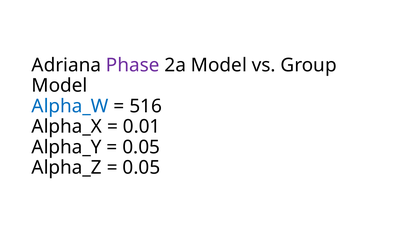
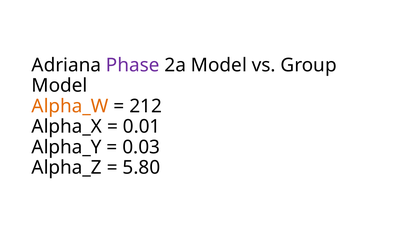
Alpha_W colour: blue -> orange (70, 106)
516: 516 -> 212 (146, 106)
0.05: 0.05 -> 0.03 (141, 147)
0.05: 0.05 -> 5.80 (141, 168)
